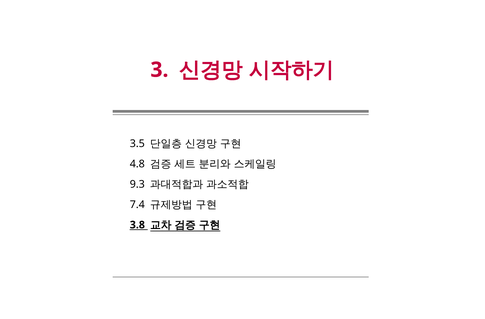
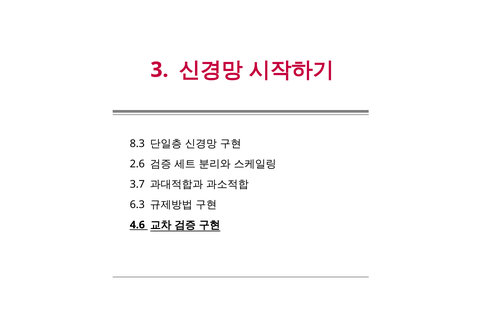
3.5: 3.5 -> 8.3 (137, 143)
4.8: 4.8 -> 2.6 (137, 164)
9.3: 9.3 -> 3.7 (137, 184)
7.4: 7.4 -> 6.3 (137, 204)
3.8: 3.8 -> 4.6 (137, 225)
